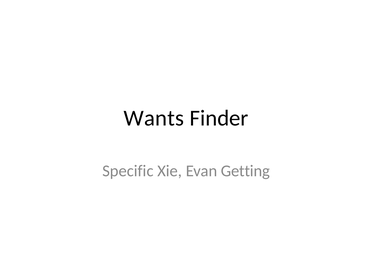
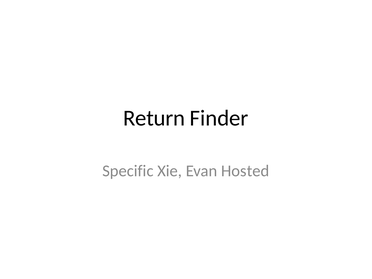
Wants: Wants -> Return (154, 118)
Getting: Getting -> Hosted (245, 171)
